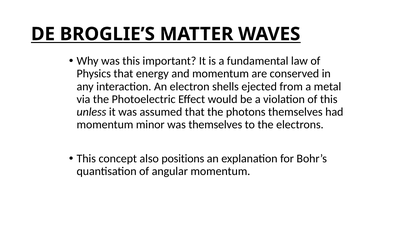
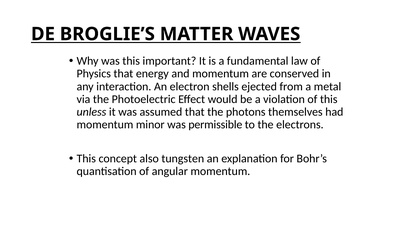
was themselves: themselves -> permissible (215, 125)
positions: positions -> tungsten (183, 159)
